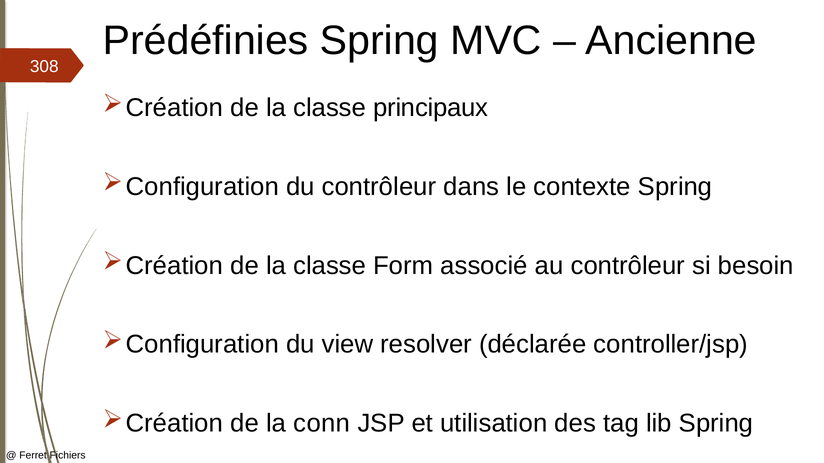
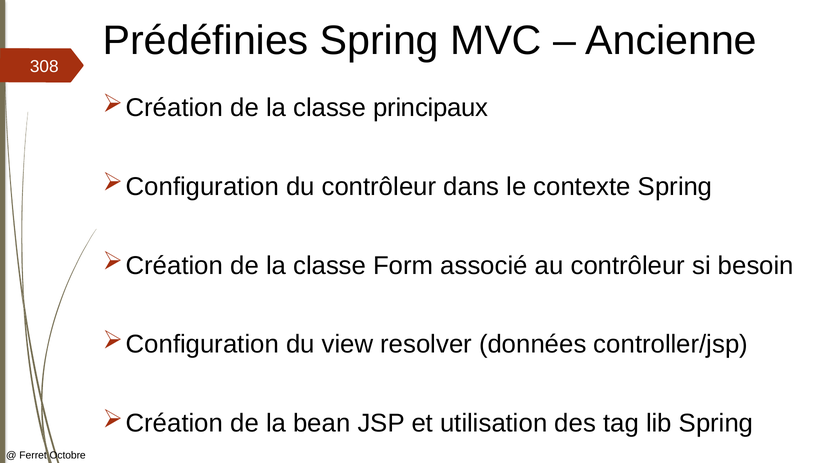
déclarée: déclarée -> données (533, 345)
conn: conn -> bean (322, 424)
Fichiers: Fichiers -> Octobre (68, 456)
